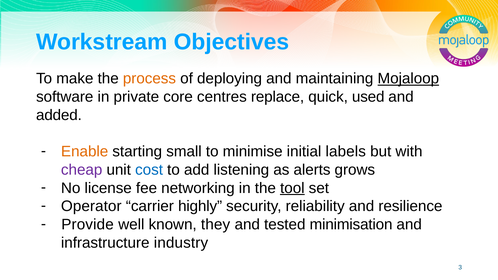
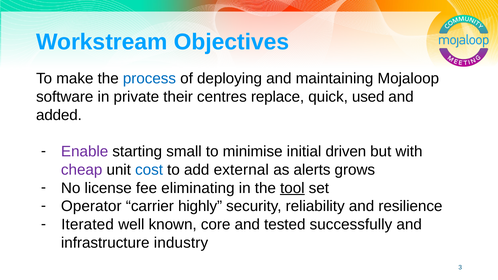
process colour: orange -> blue (149, 79)
Mojaloop underline: present -> none (408, 79)
core: core -> their (178, 97)
Enable colour: orange -> purple (85, 152)
labels: labels -> driven (346, 152)
listening: listening -> external (241, 170)
networking: networking -> eliminating (198, 188)
Provide: Provide -> Iterated (87, 225)
they: they -> core (216, 225)
minimisation: minimisation -> successfully (351, 225)
